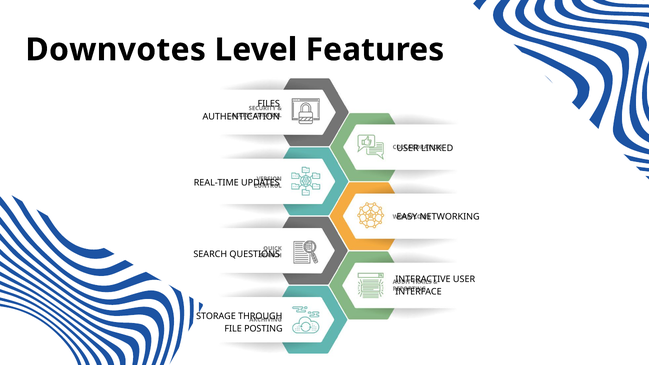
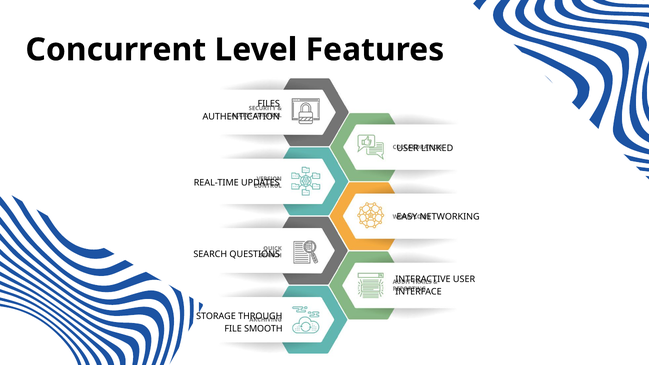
Downvotes: Downvotes -> Concurrent (116, 50)
POSTING: POSTING -> SMOOTH (263, 329)
